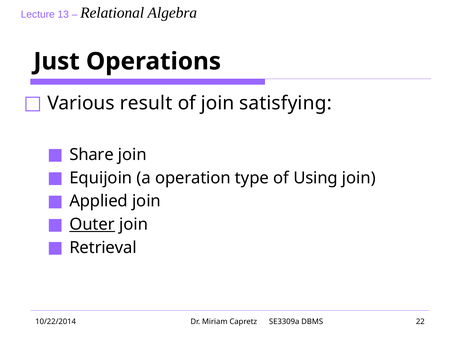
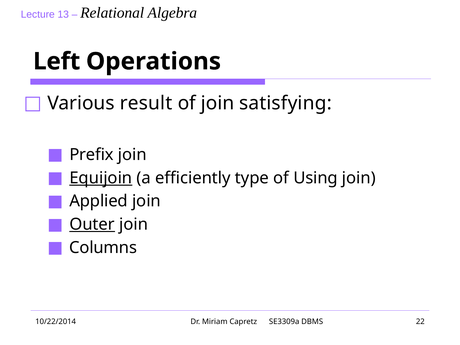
Just: Just -> Left (57, 61)
Share: Share -> Prefix (92, 155)
Equijoin underline: none -> present (101, 178)
operation: operation -> efficiently (193, 178)
Retrieval: Retrieval -> Columns (103, 248)
